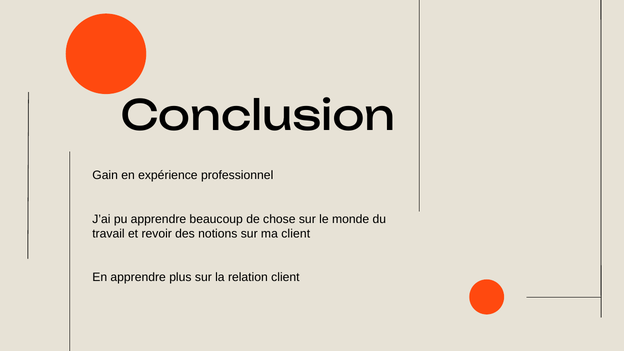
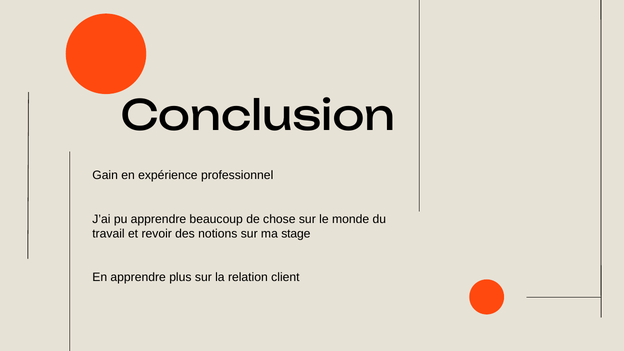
ma client: client -> stage (296, 234)
